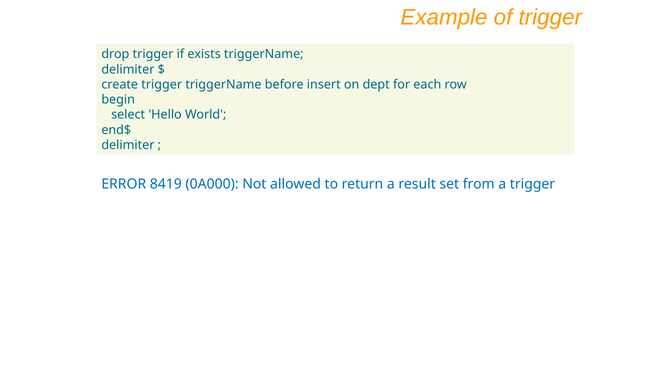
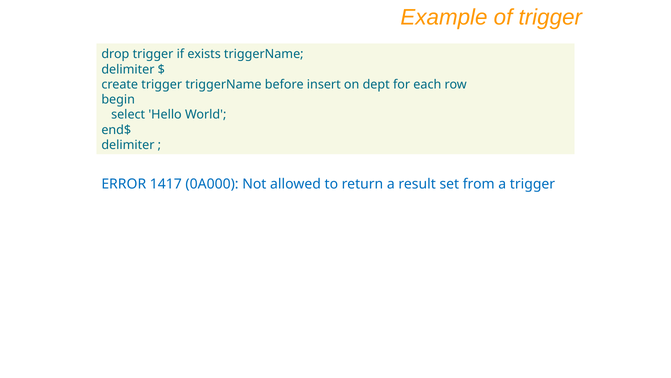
8419: 8419 -> 1417 (166, 184)
